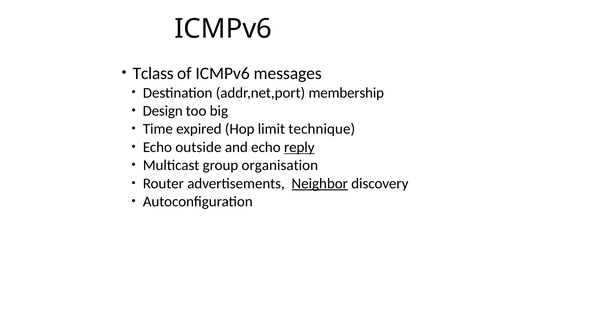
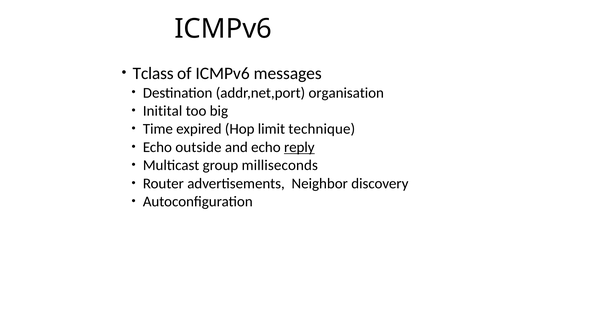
membership: membership -> organisation (346, 93)
Design: Design -> Initital (163, 111)
organisation: organisation -> milliseconds (280, 166)
Neighbor underline: present -> none (320, 184)
